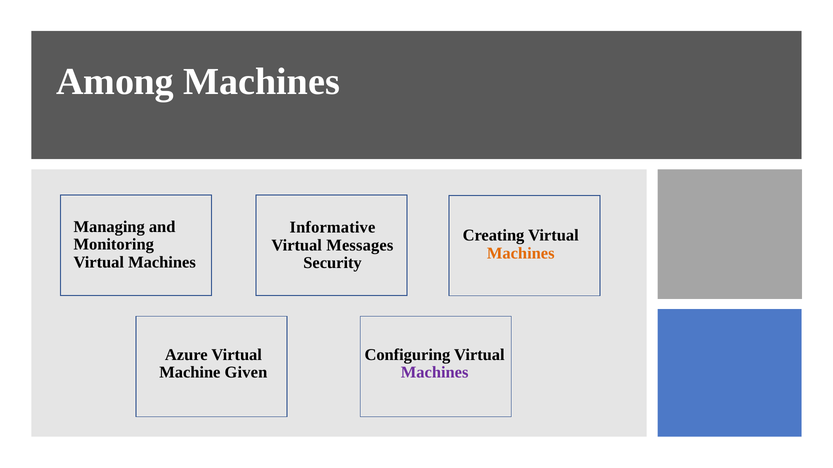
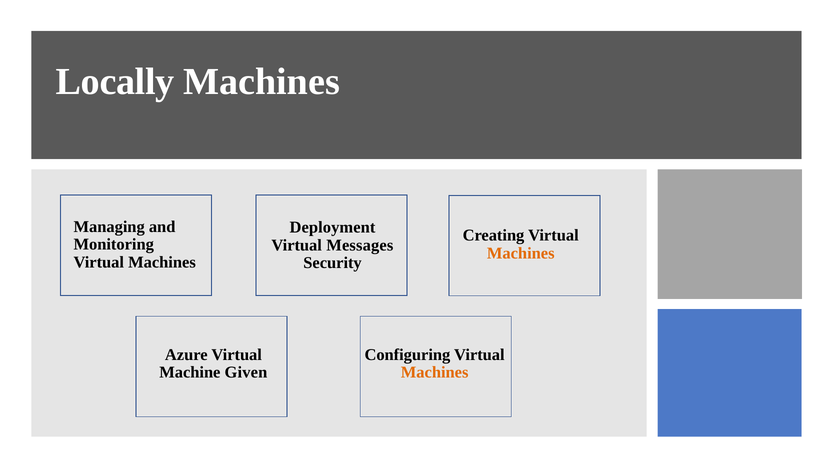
Among: Among -> Locally (115, 82)
Informative: Informative -> Deployment (333, 228)
Machines colour: purple -> orange (435, 373)
